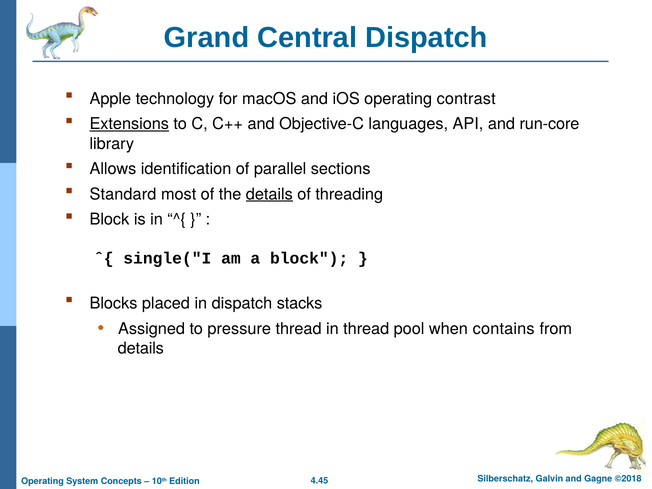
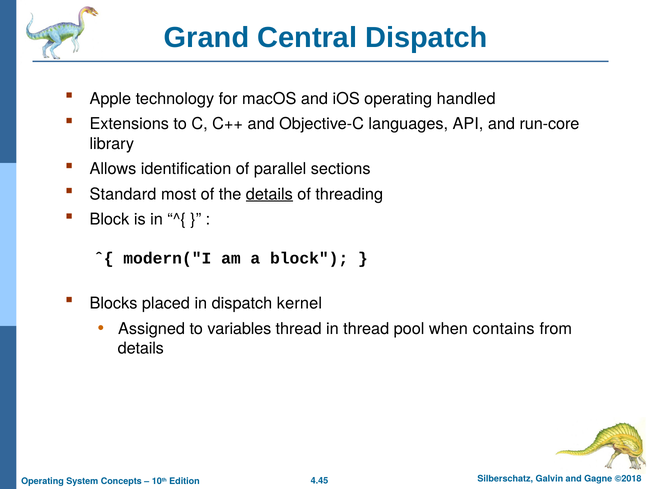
contrast: contrast -> handled (466, 99)
Extensions underline: present -> none (129, 124)
single("I: single("I -> modern("I (167, 259)
stacks: stacks -> kernel (299, 303)
pressure: pressure -> variables (239, 329)
